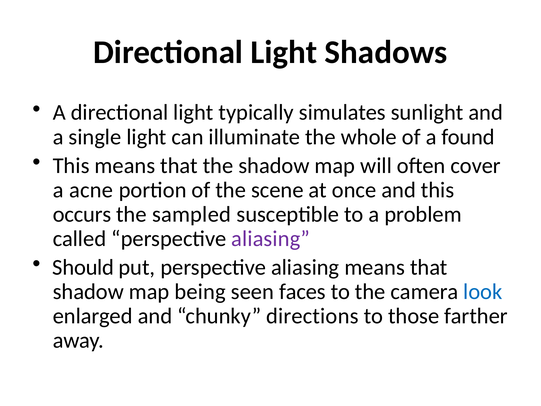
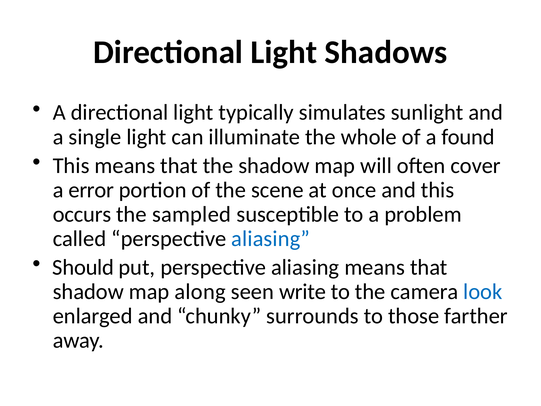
acne: acne -> error (91, 190)
aliasing colour: purple -> blue (271, 239)
being: being -> along (200, 292)
faces: faces -> write (302, 292)
directions: directions -> surrounds (312, 316)
